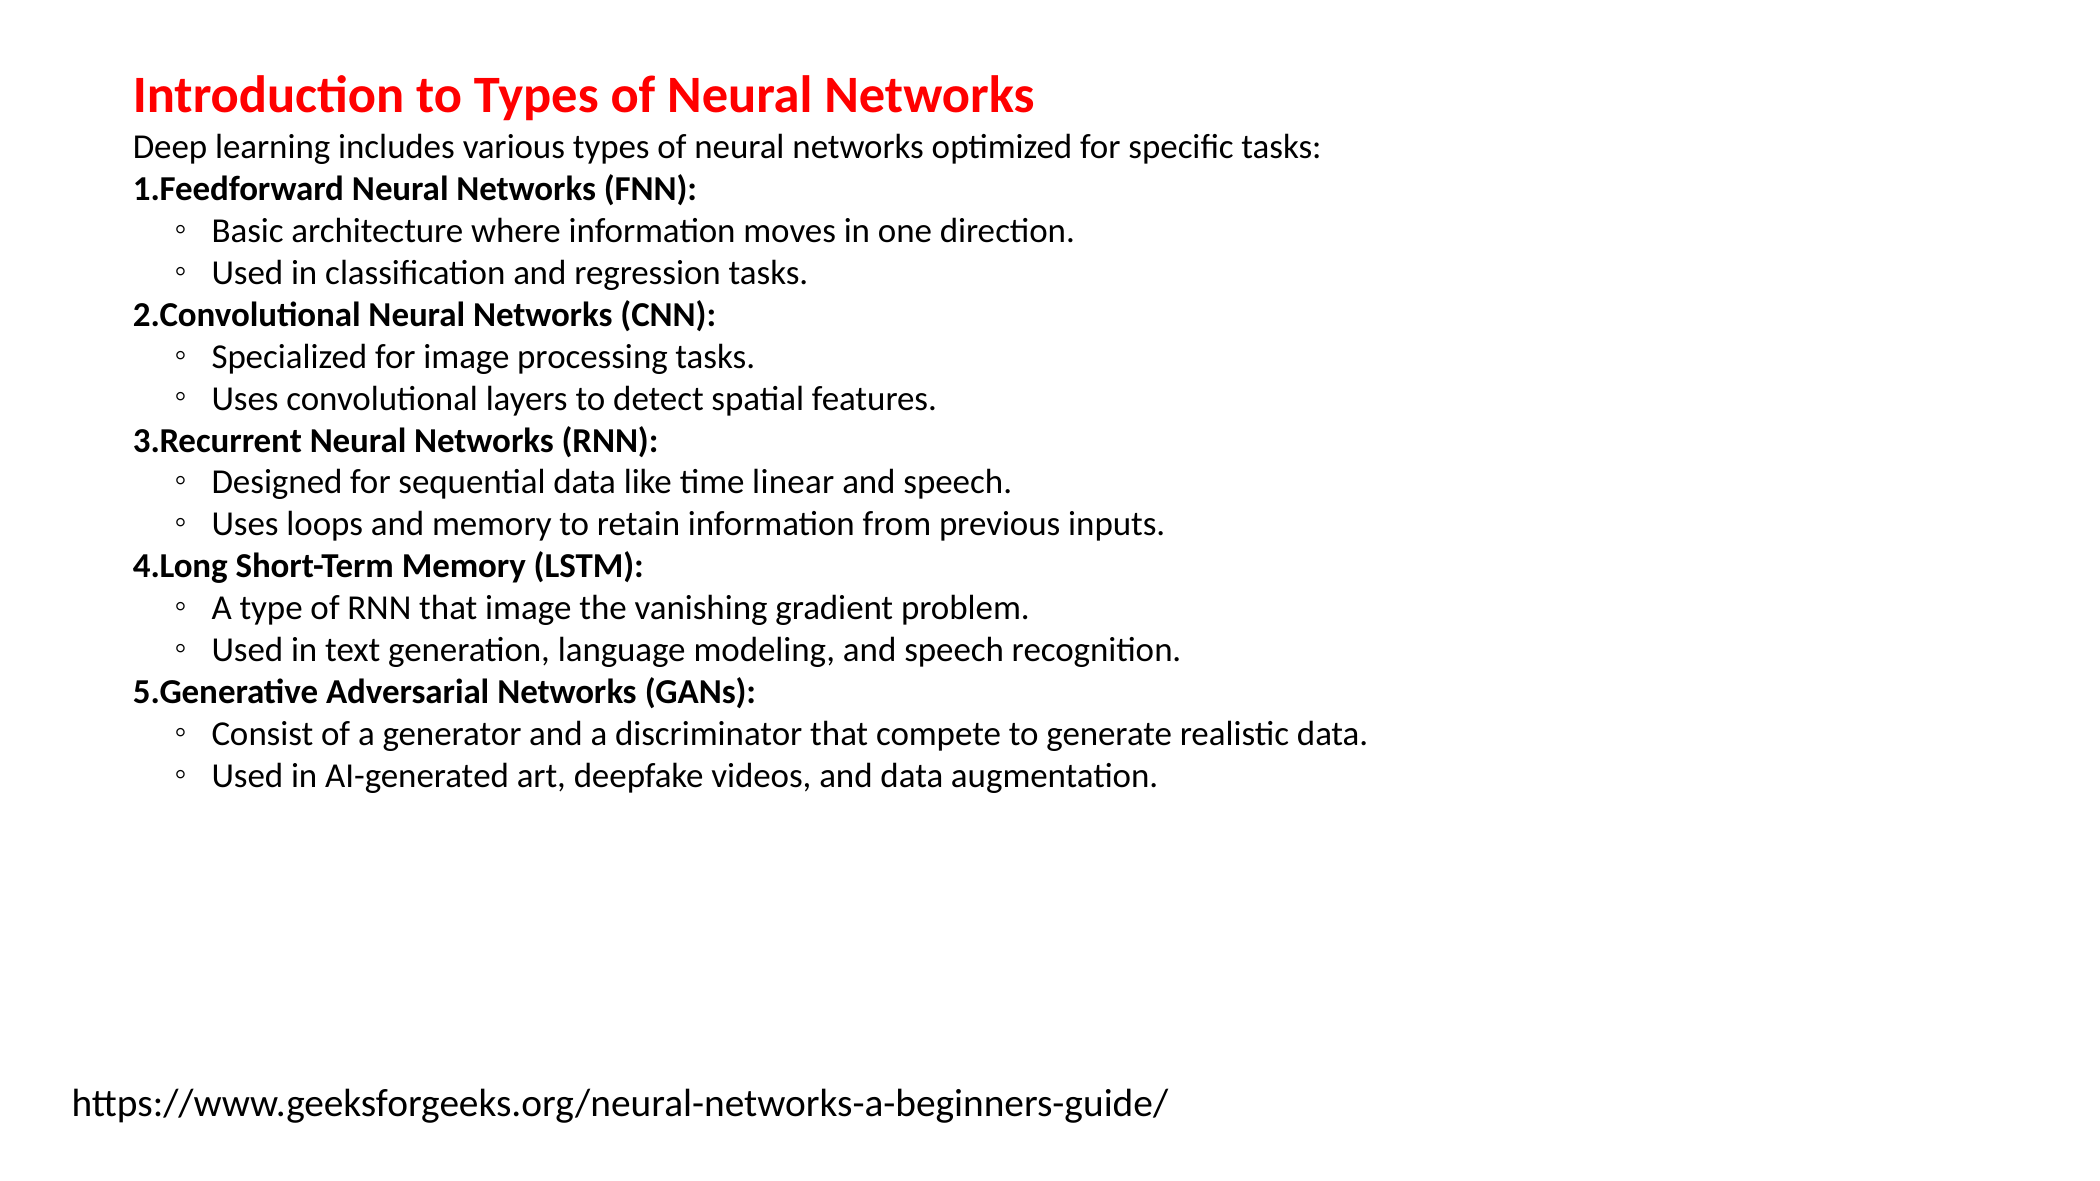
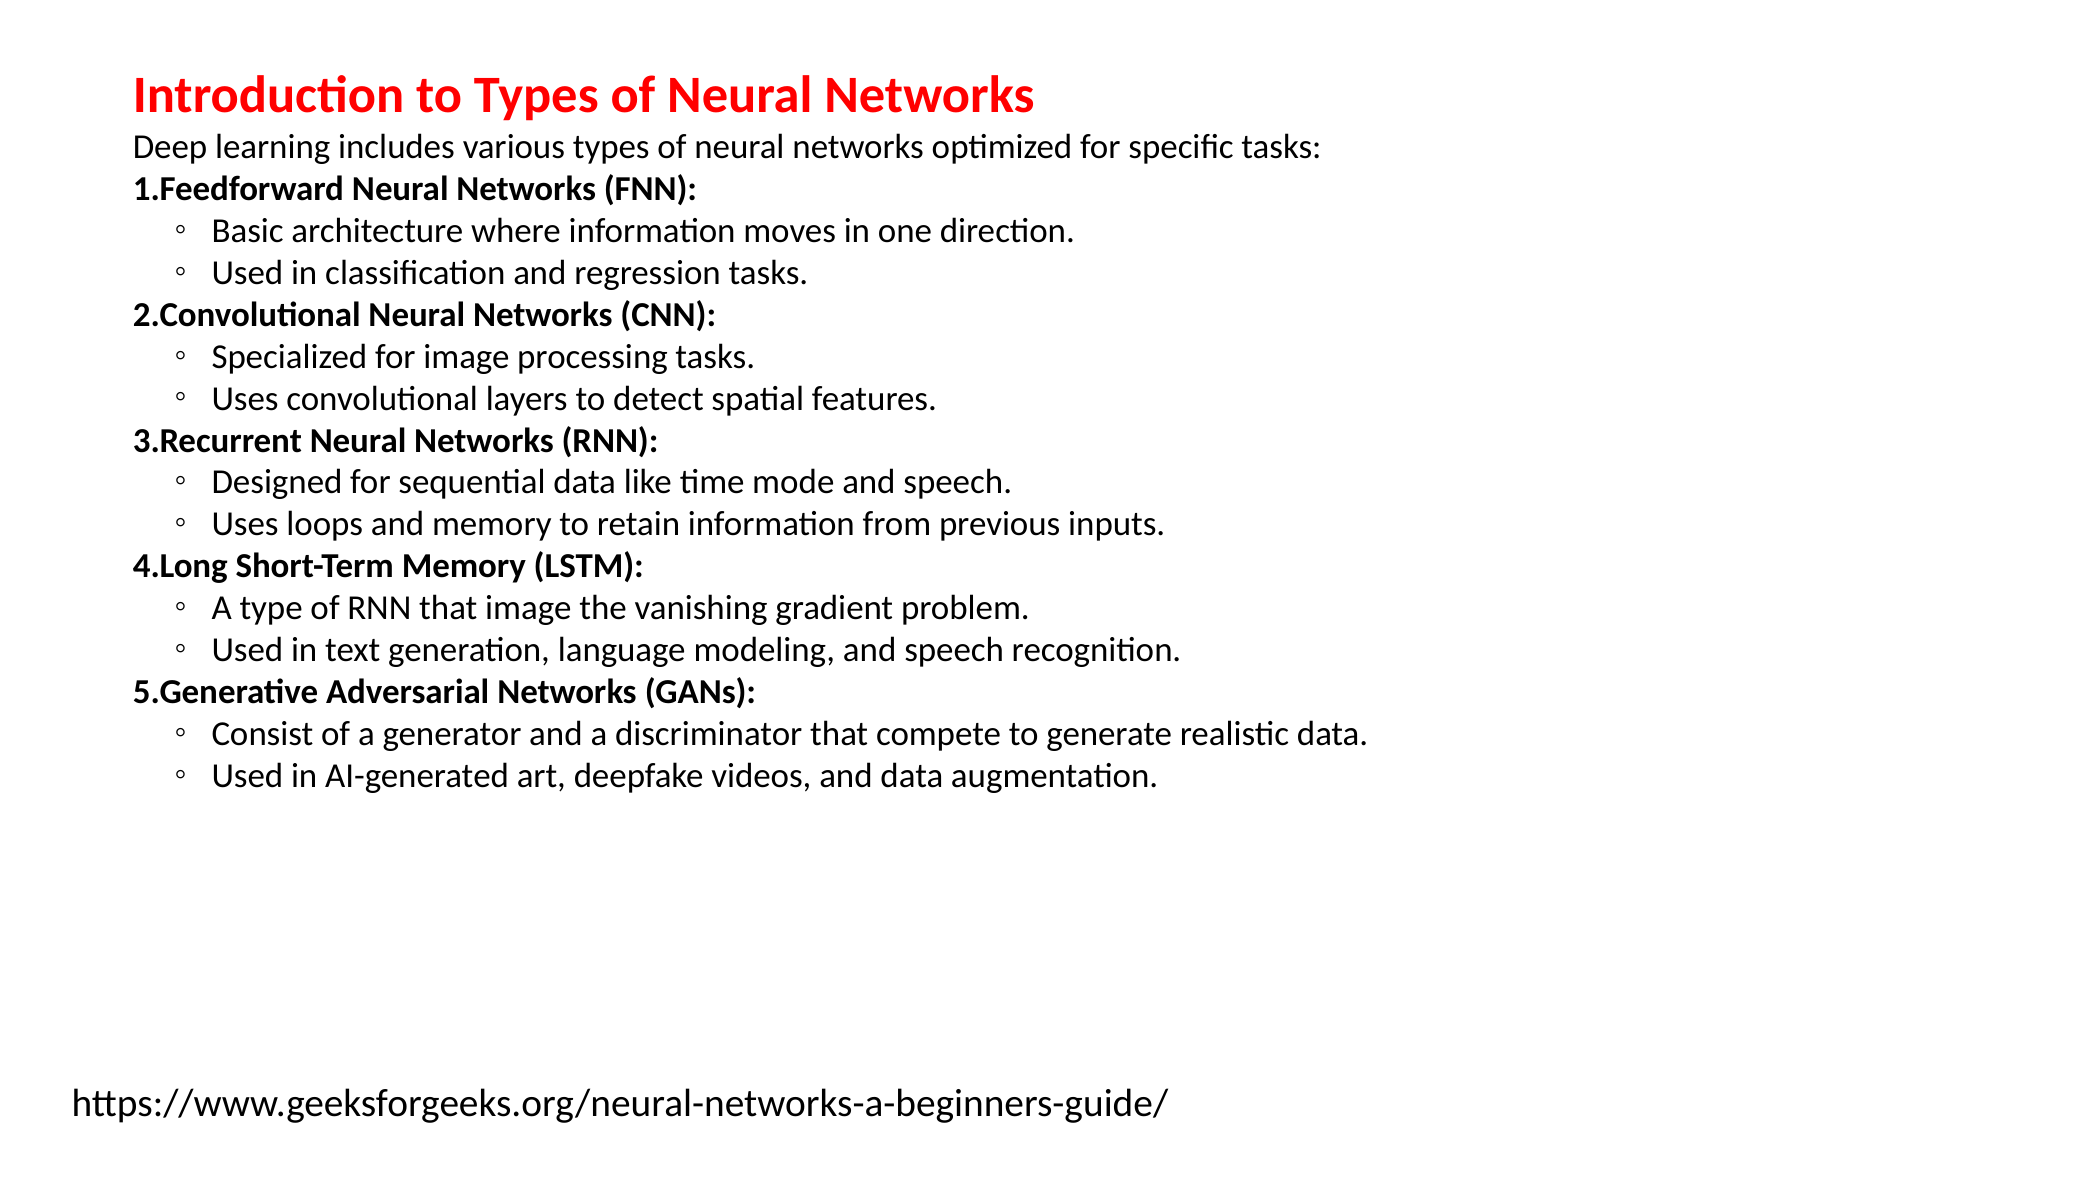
linear: linear -> mode (793, 483)
